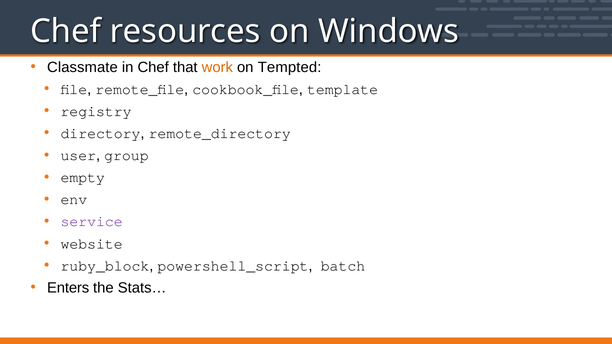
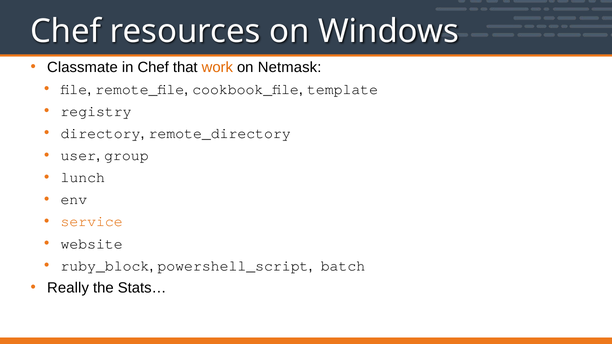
Tempted: Tempted -> Netmask (290, 67)
empty: empty -> lunch (83, 178)
service colour: purple -> orange (92, 222)
Enters: Enters -> Really (68, 288)
